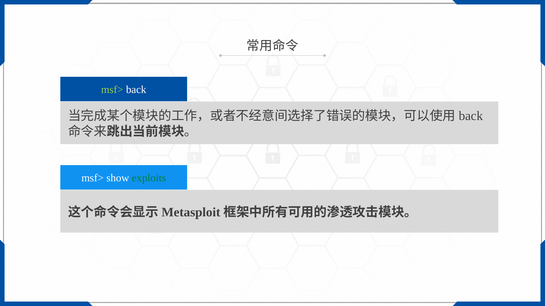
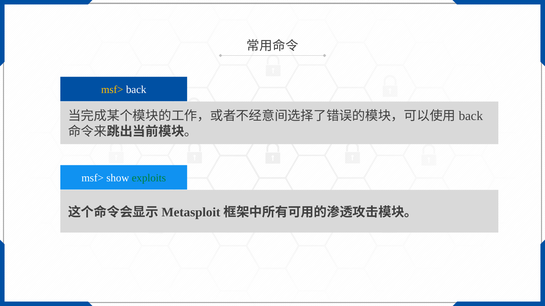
msf> colour: light green -> yellow (112, 90)
